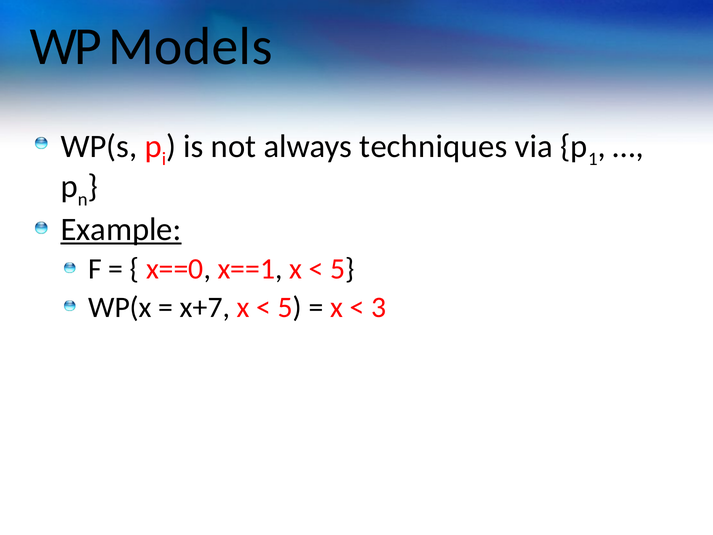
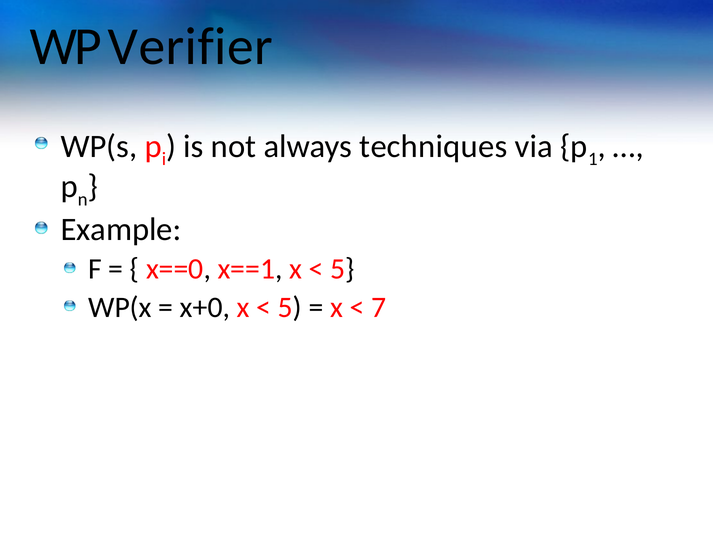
Models: Models -> Verifier (190, 46)
Example underline: present -> none (121, 229)
x+7: x+7 -> x+0 (205, 307)
3: 3 -> 7 (379, 307)
